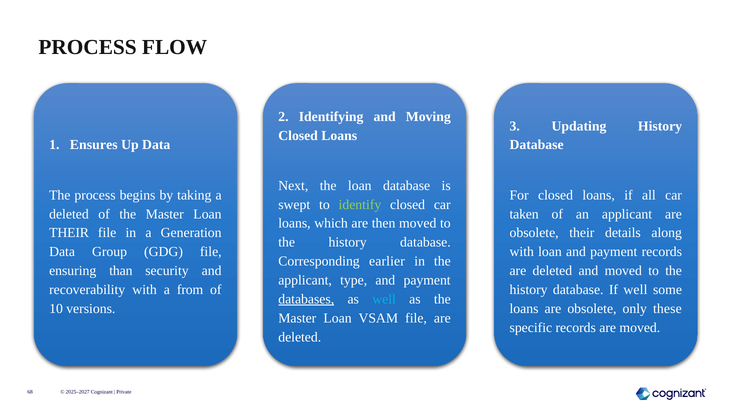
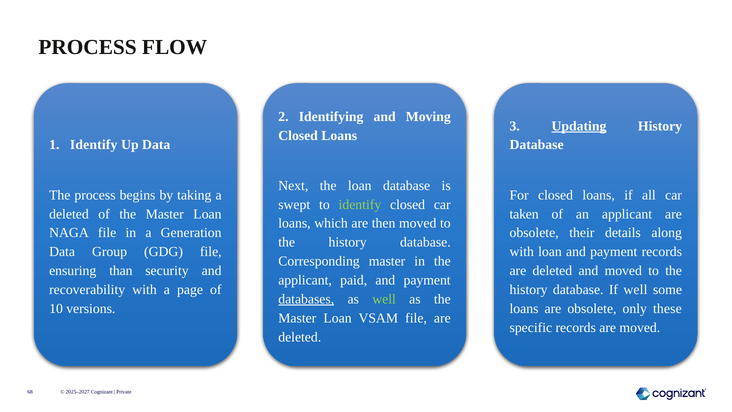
Updating underline: none -> present (579, 126)
Ensures: Ensures -> Identify (94, 145)
THEIR: THEIR -> NAGA (69, 233)
Corresponding earlier: earlier -> master (387, 261)
type: type -> paid (354, 280)
from: from -> page (190, 290)
well colour: light blue -> light green (384, 299)
